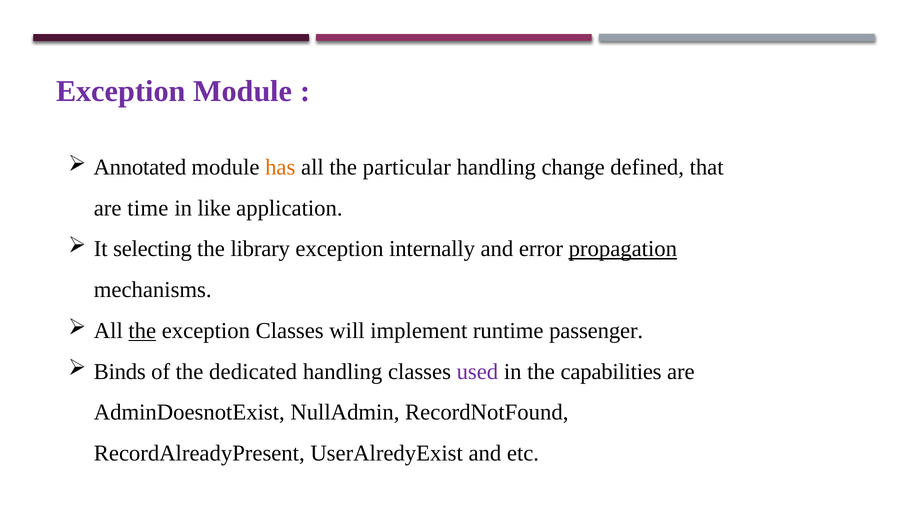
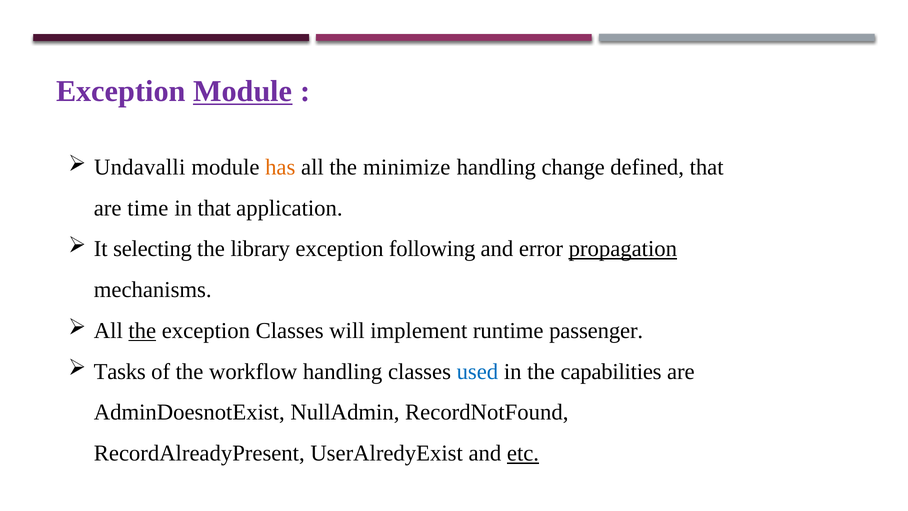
Module underline: none -> present (243, 91)
Annotated: Annotated -> Undavalli (140, 167)
particular: particular -> minimize (407, 167)
in like: like -> that (214, 208)
internally: internally -> following (432, 249)
Binds: Binds -> Tasks (120, 371)
dedicated: dedicated -> workflow (253, 371)
used colour: purple -> blue (477, 371)
etc underline: none -> present (523, 453)
